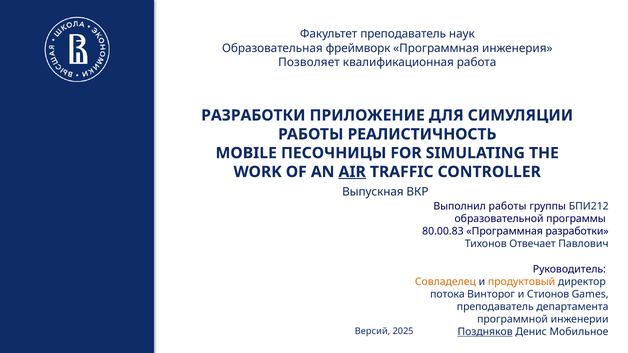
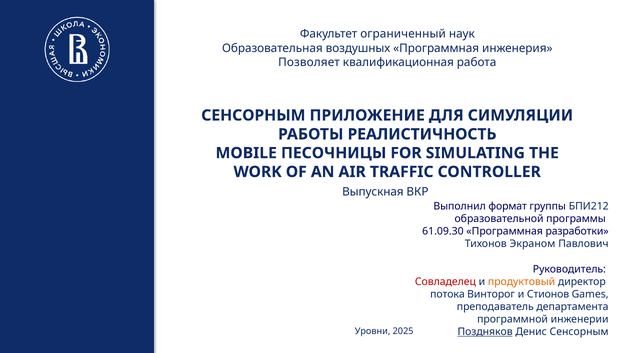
Факультет преподаватель: преподаватель -> ограниченный (403, 34)
фреймворк: фреймворк -> воздушных (358, 48)
РАЗРАБОТКИ: РАЗРАБОТКИ -> СЕНСОРНЫМ (253, 115)
AIR underline: present -> none (352, 172)
Выполнил работы: работы -> формат (508, 207)
80.00.83: 80.00.83 -> 61.09.30 (443, 232)
Отвечает: Отвечает -> Экраном (532, 244)
Совладелец colour: orange -> red (445, 282)
Версий: Версий -> Уровни (373, 331)
Денис Мобильное: Мобильное -> Сенсорным (579, 332)
